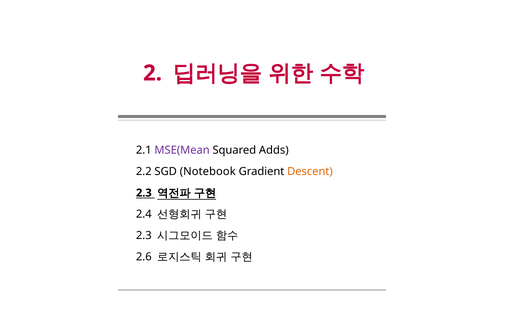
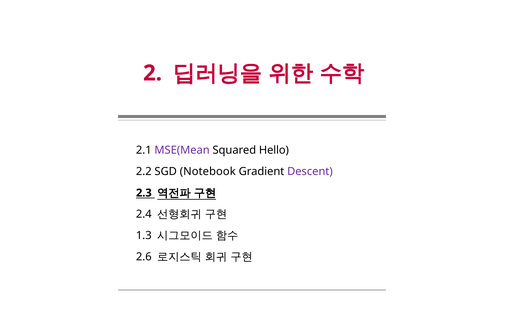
Adds: Adds -> Hello (274, 150)
Descent colour: orange -> purple (310, 171)
2.3: 2.3 -> 1.3 (144, 235)
